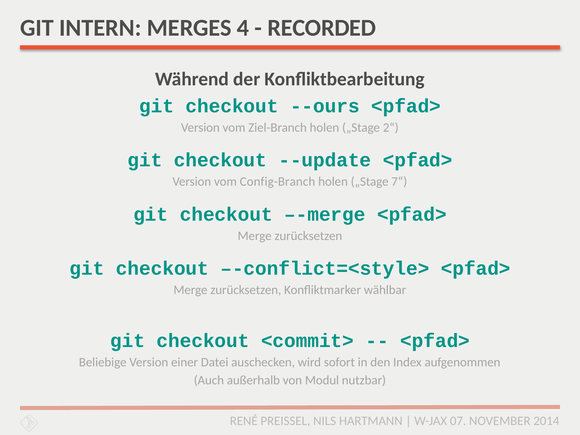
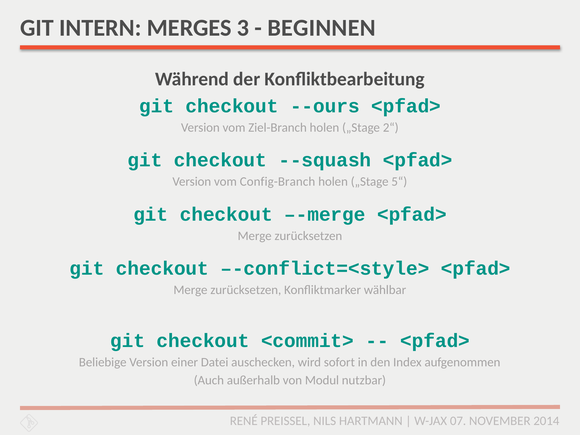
4: 4 -> 3 (243, 28)
RECORDED: RECORDED -> BEGINNEN (322, 28)
--update: --update -> --squash (325, 160)
7“: 7“ -> 5“ (399, 182)
